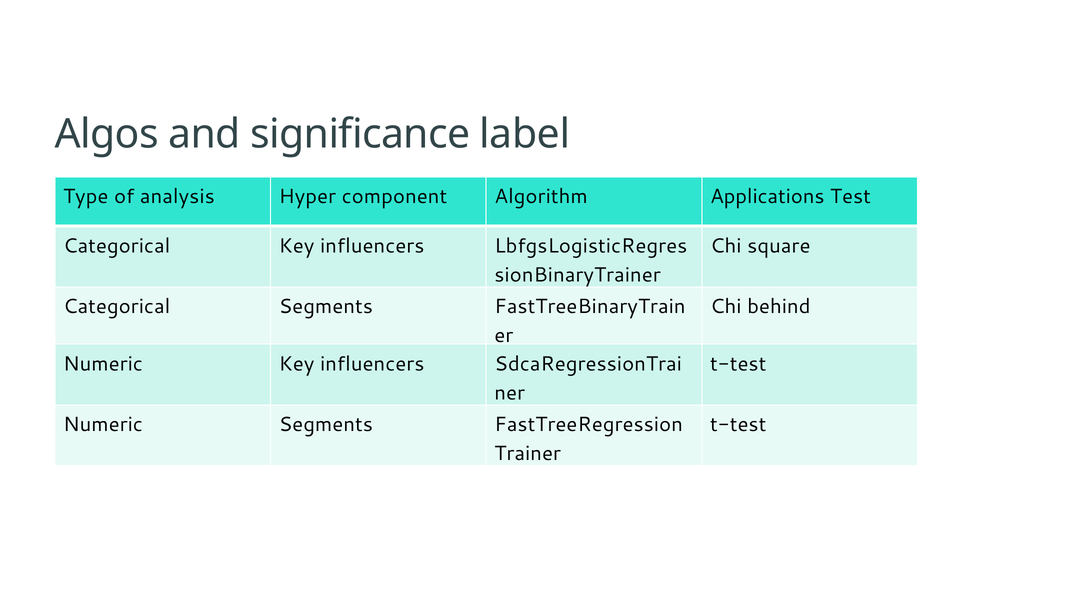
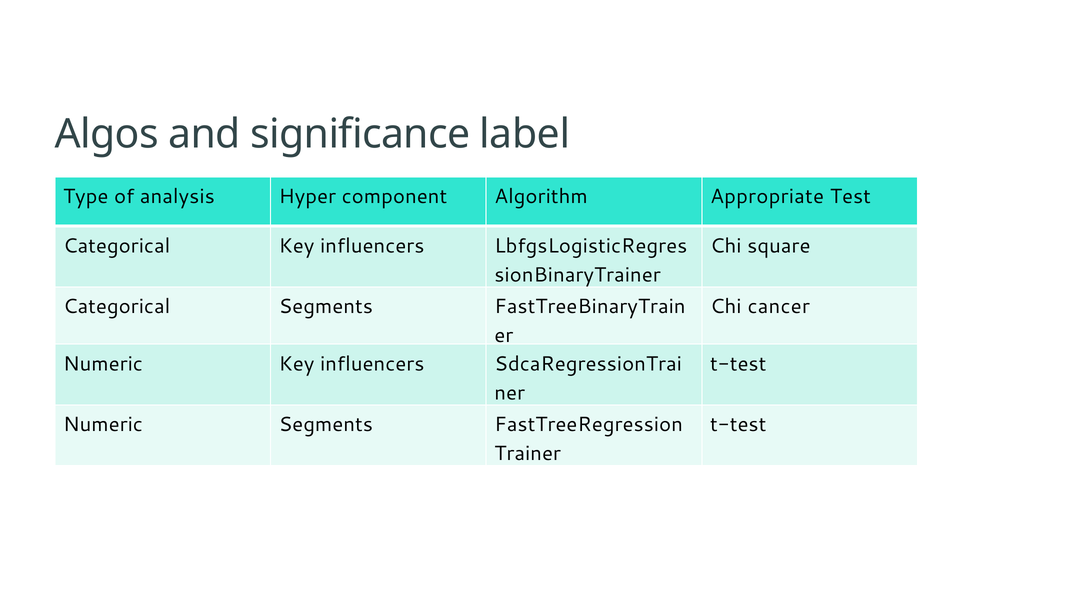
Applications: Applications -> Appropriate (767, 197)
behind: behind -> cancer (779, 307)
